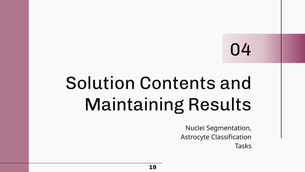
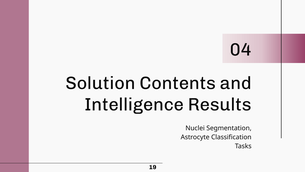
Maintaining: Maintaining -> Intelligence (134, 104)
